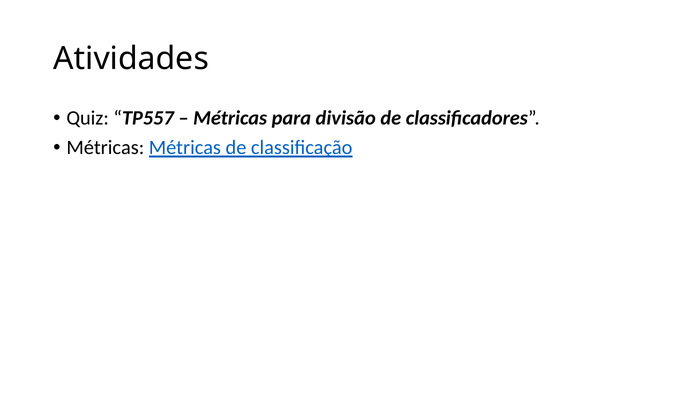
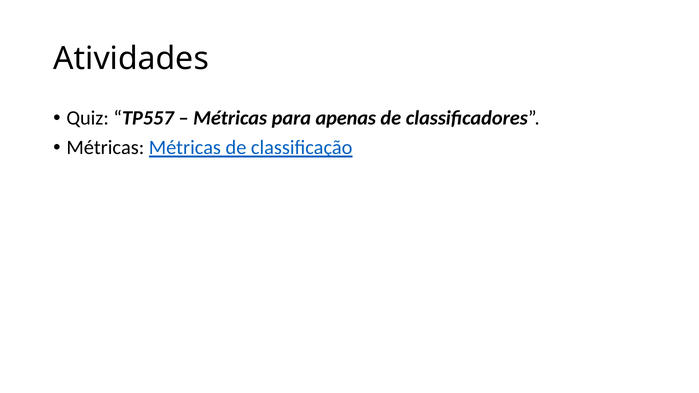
divisão: divisão -> apenas (346, 118)
